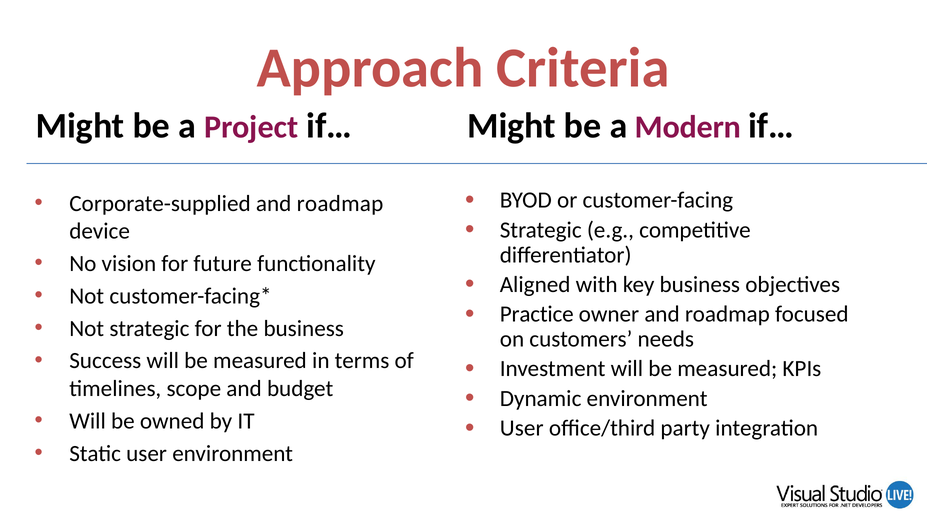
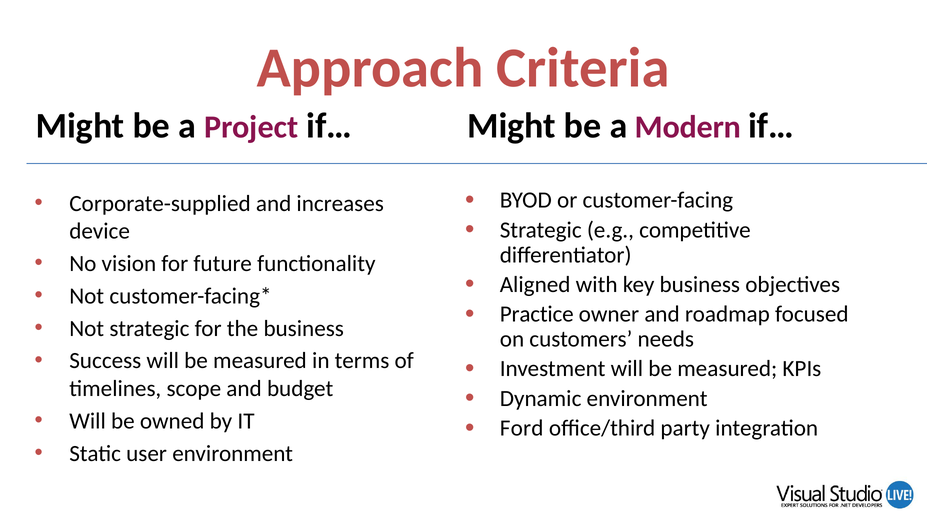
Corporate-supplied and roadmap: roadmap -> increases (340, 204)
User: User -> Ford (522, 429)
